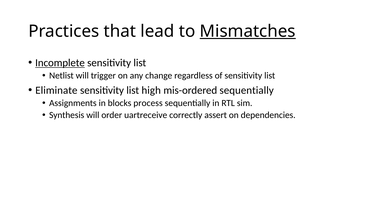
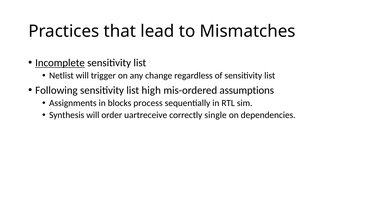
Mismatches underline: present -> none (248, 31)
Eliminate: Eliminate -> Following (56, 90)
mis-ordered sequentially: sequentially -> assumptions (247, 90)
assert: assert -> single (216, 115)
